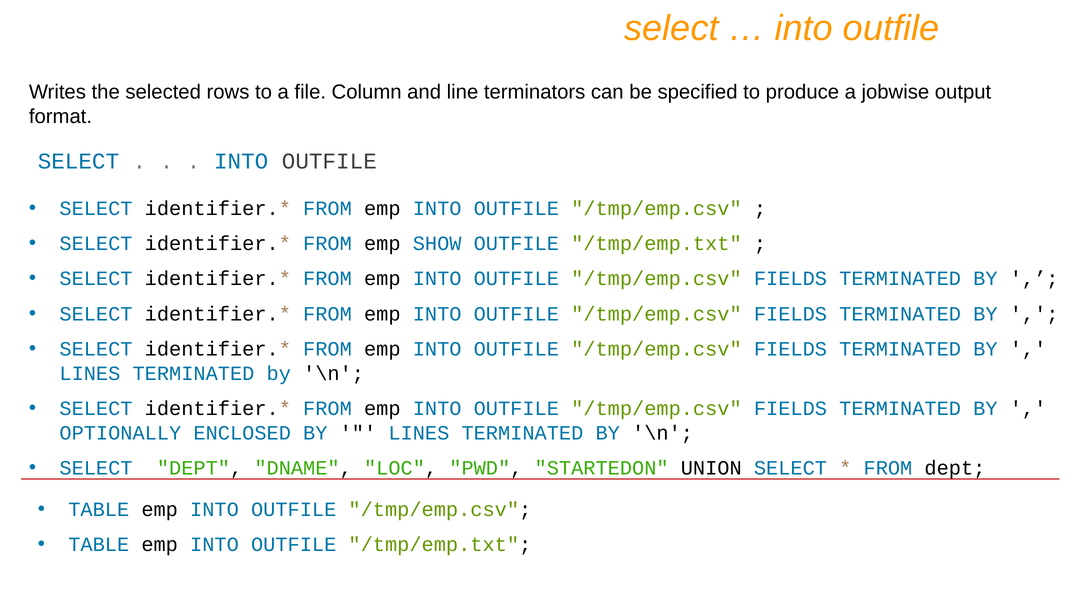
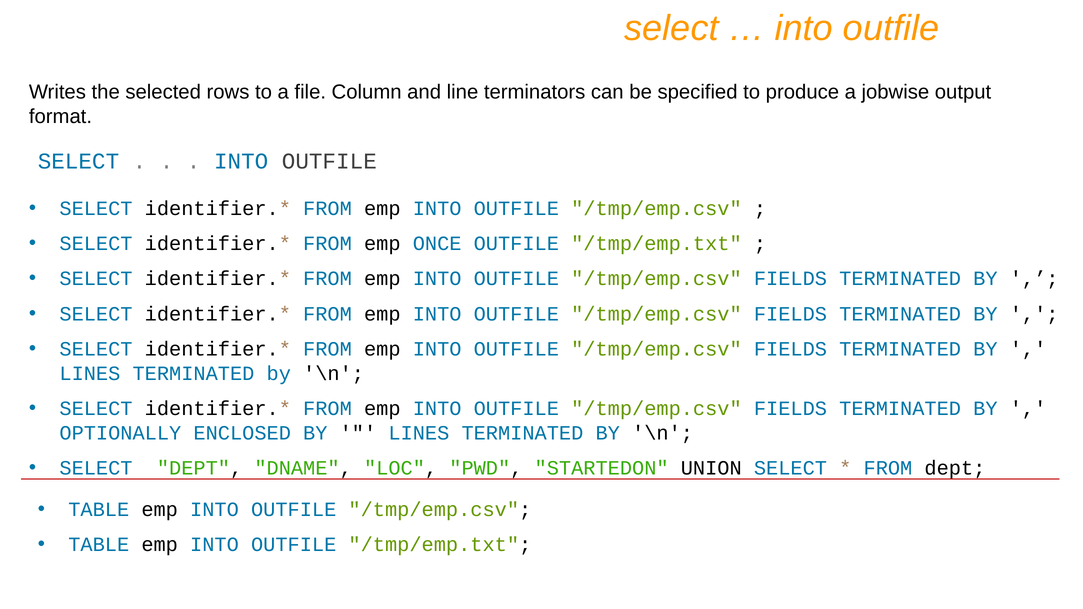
SHOW: SHOW -> ONCE (437, 244)
